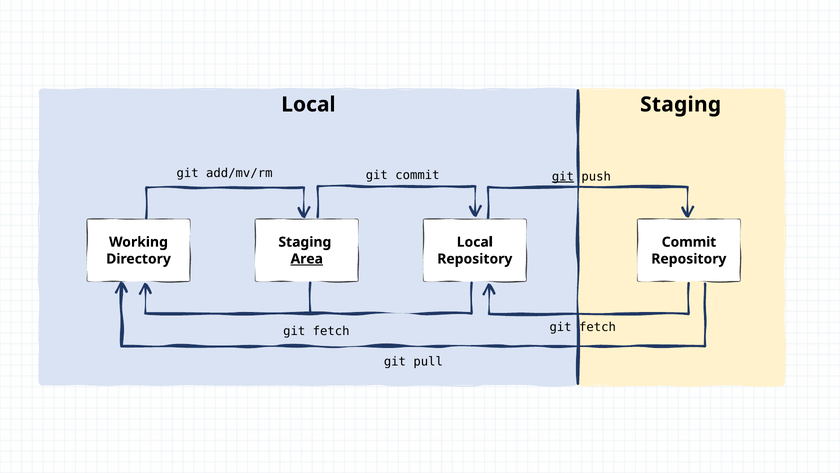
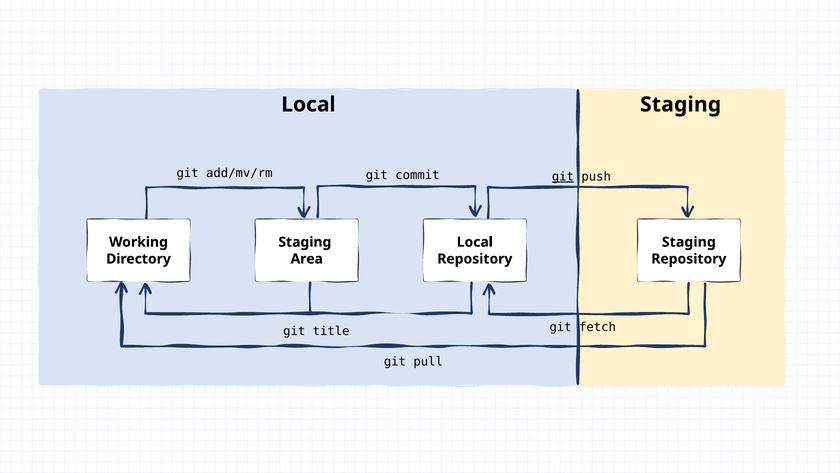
Commit: Commit -> Staging (689, 242)
Area underline: present -> none (307, 259)
fetch: fetch -> title (331, 331)
